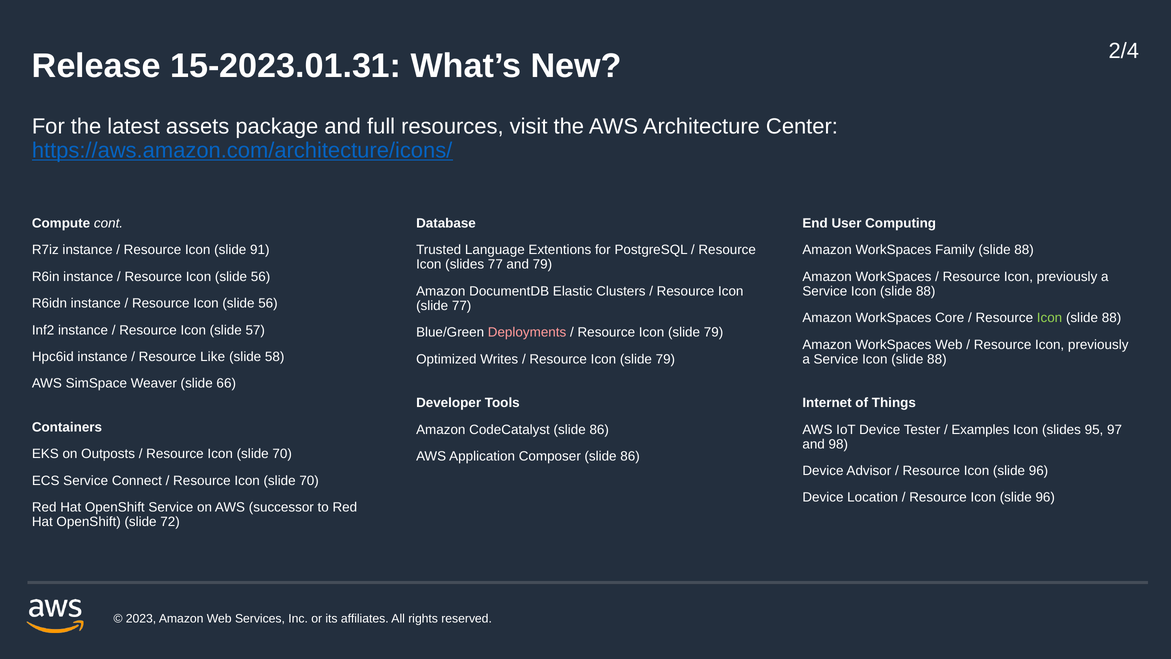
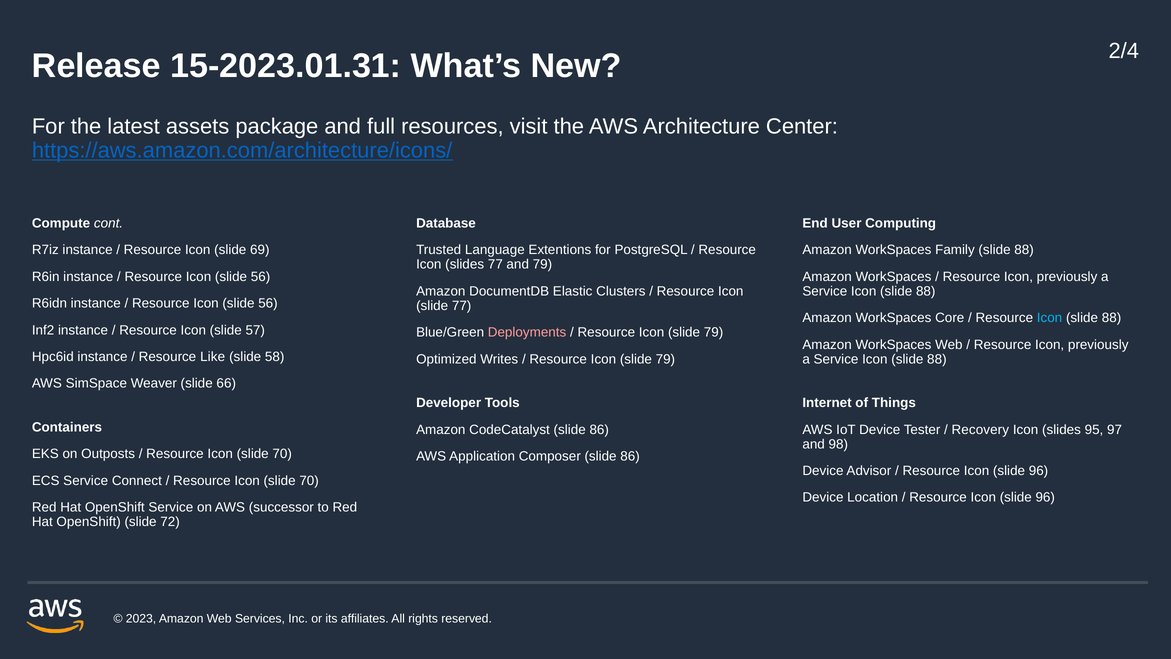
91: 91 -> 69 (260, 250)
Icon colour: light green -> light blue (1049, 318)
Examples: Examples -> Recovery (980, 429)
